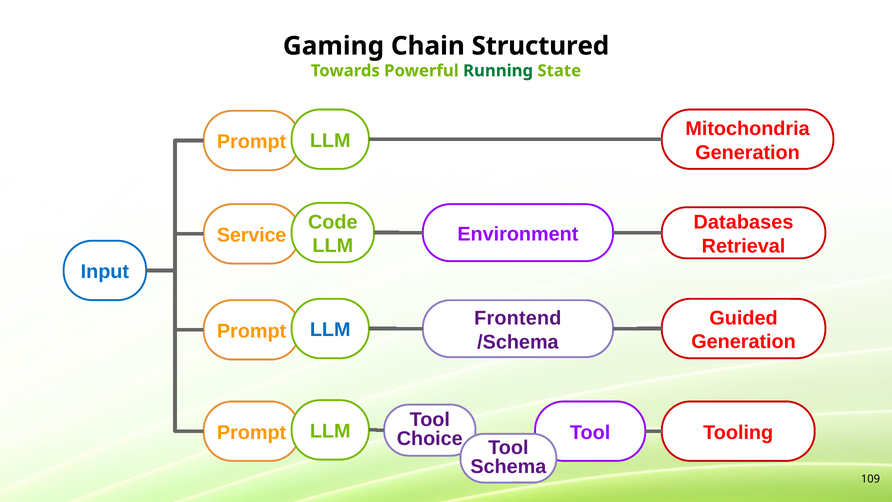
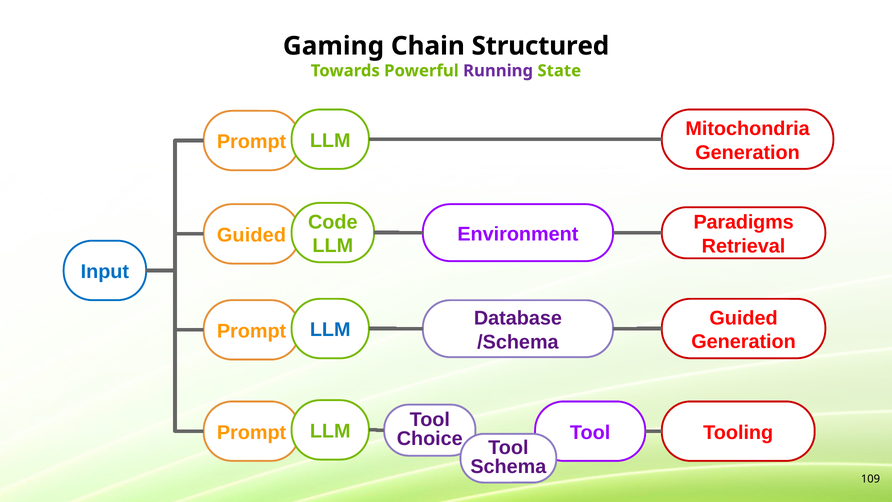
Running colour: green -> purple (498, 71)
Databases: Databases -> Paradigms (744, 222)
Service: Service -> Guided (251, 235)
Frontend: Frontend -> Database (518, 318)
